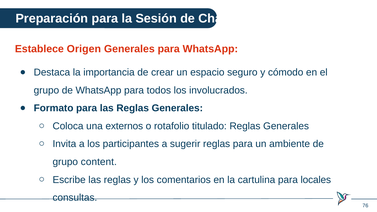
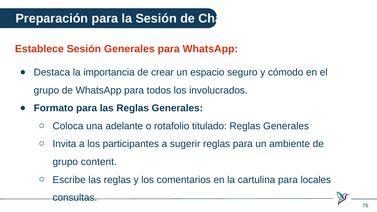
Establece Origen: Origen -> Sesión (84, 49)
externos: externos -> adelante (124, 126)
